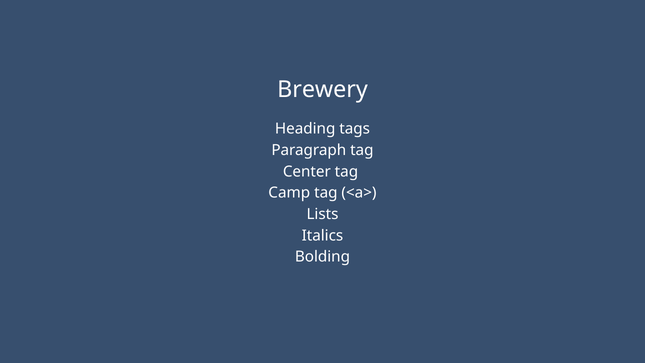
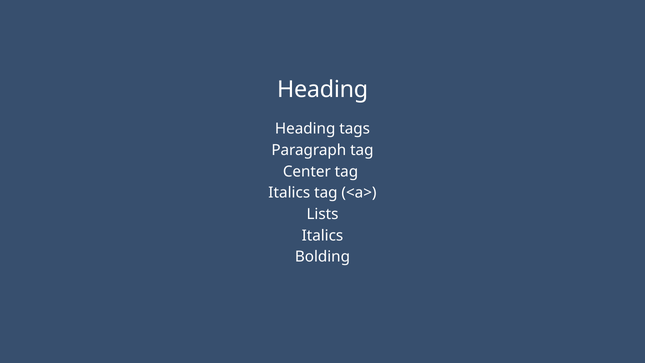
Brewery: Brewery -> Heading (323, 90)
Camp: Camp -> Italics (289, 193)
